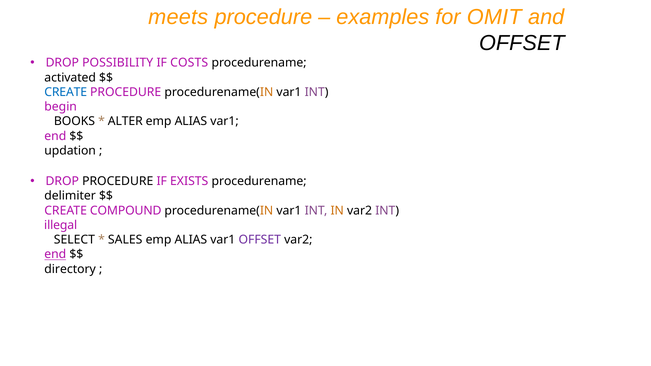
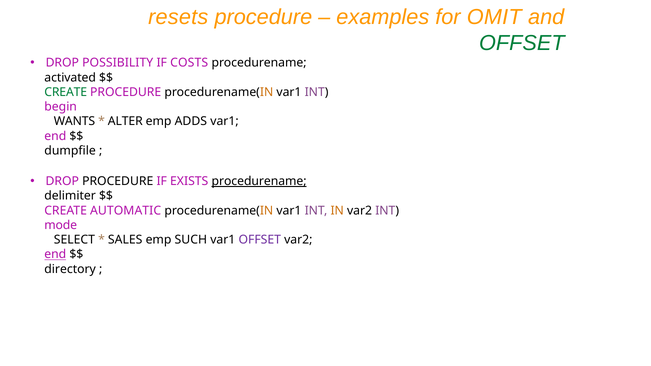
meets: meets -> resets (178, 17)
OFFSET colour: black -> green (522, 43)
CREATE colour: blue -> green (66, 92)
BOOKS: BOOKS -> WANTS (74, 122)
ALIAS: ALIAS -> ADDS (191, 122)
updation: updation -> dumpfile (70, 151)
procedurename underline: none -> present (259, 181)
COMPOUND: COMPOUND -> AUTOMATIC (126, 211)
illegal: illegal -> mode (61, 225)
ALIAS: ALIAS -> SUCH (191, 240)
